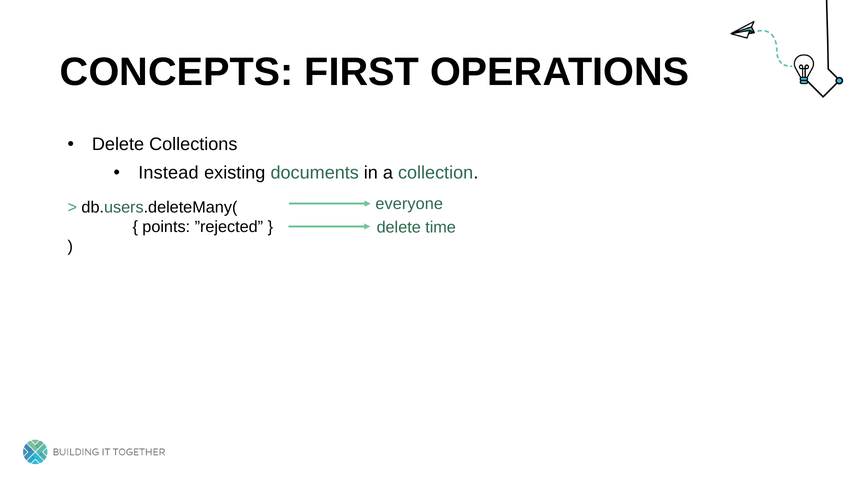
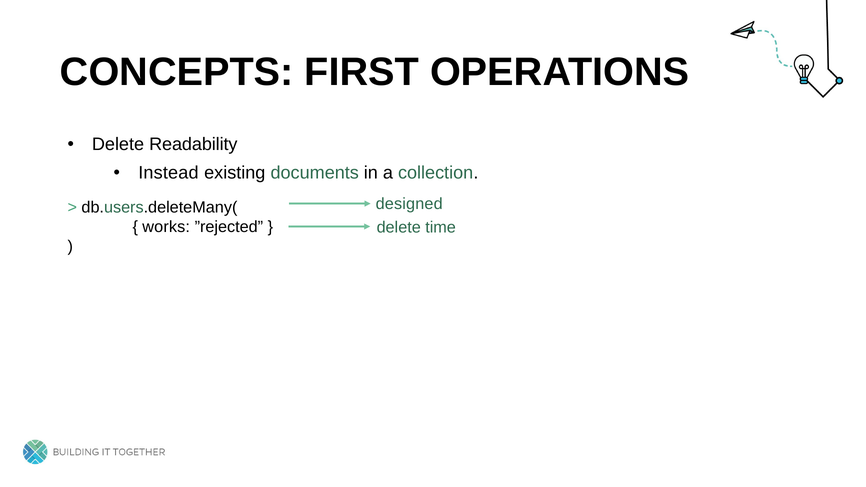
Collections: Collections -> Readability (193, 144)
everyone: everyone -> designed (409, 204)
points: points -> works (166, 227)
